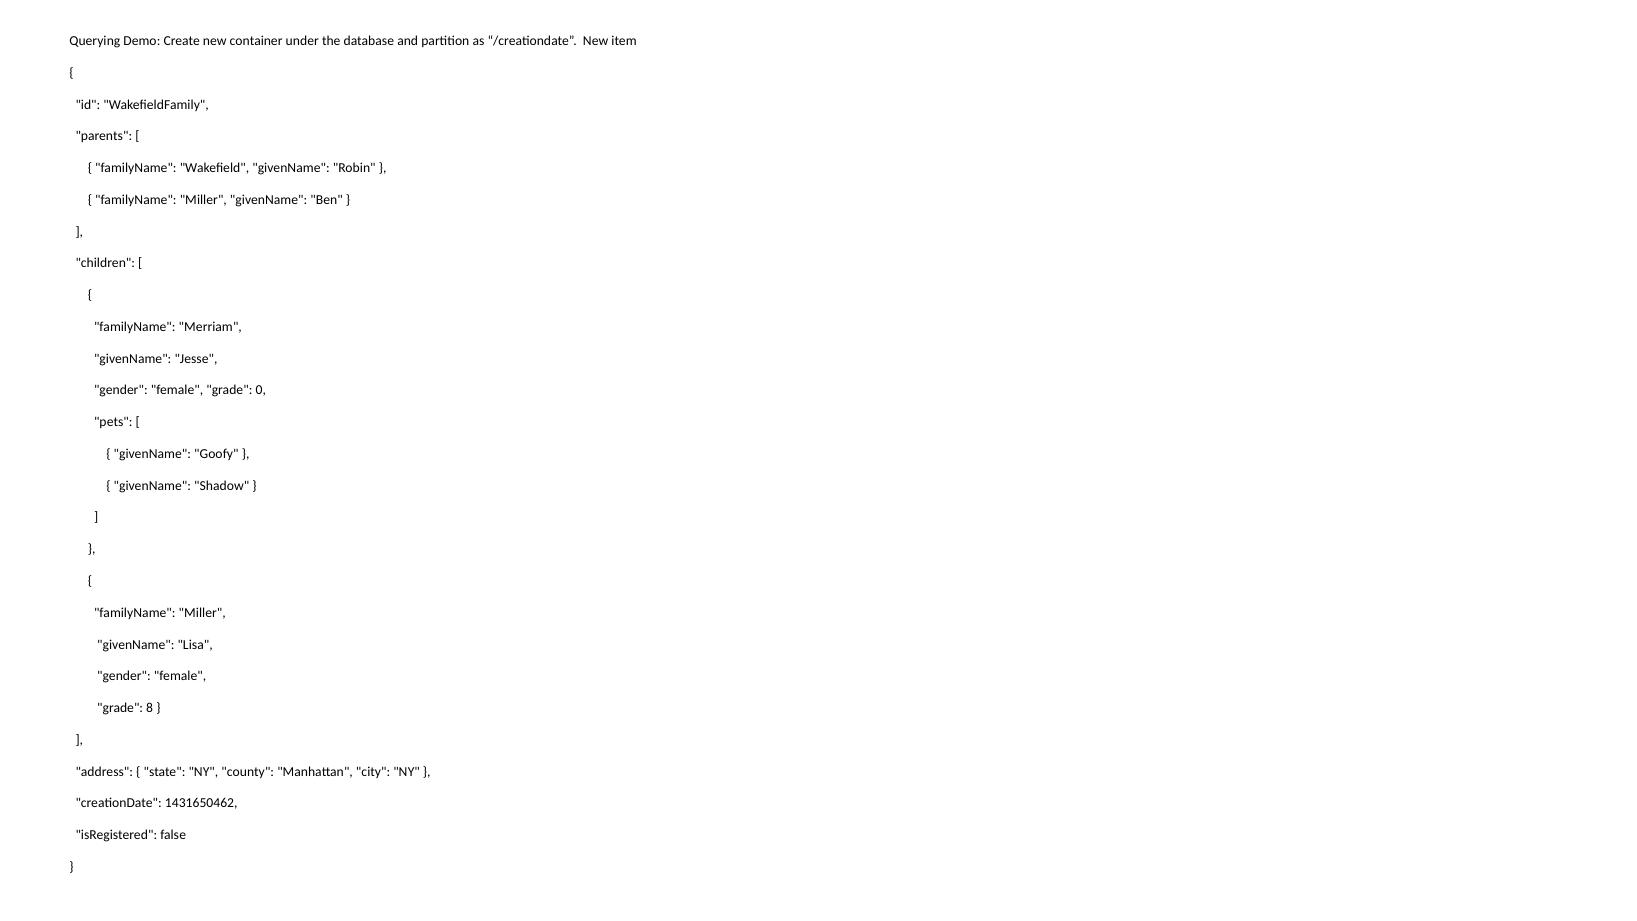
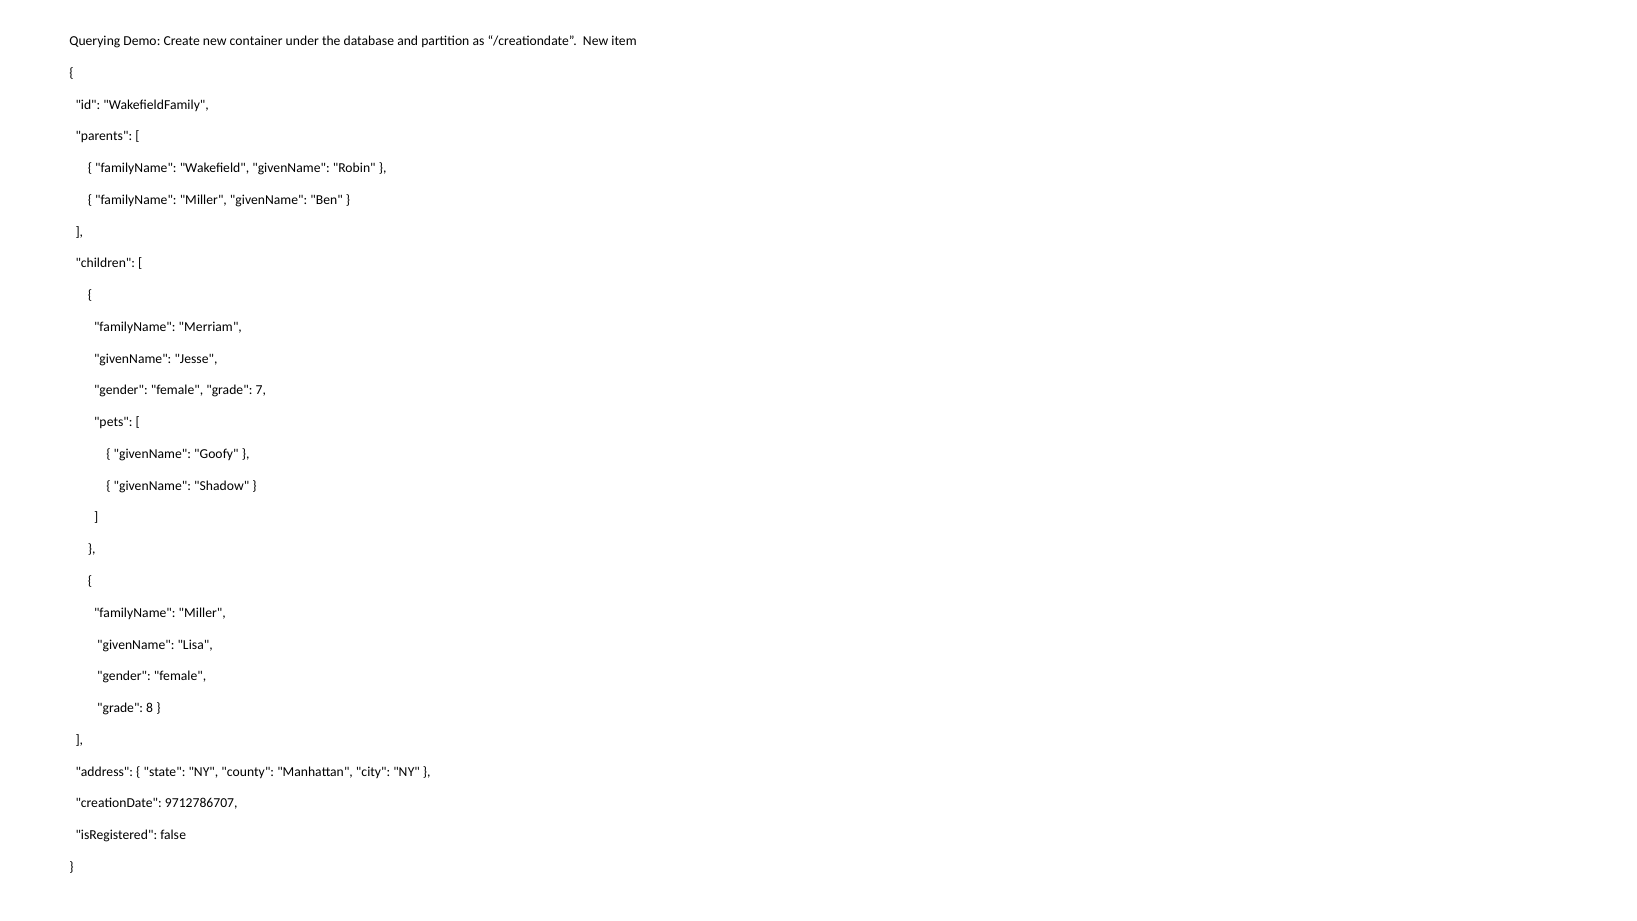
0: 0 -> 7 (261, 390)
1431650462: 1431650462 -> 9712786707 (201, 803)
